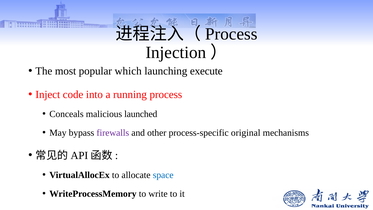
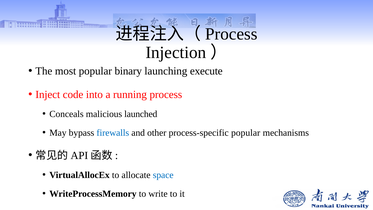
which: which -> binary (128, 71)
firewalls colour: purple -> blue (113, 133)
process-specific original: original -> popular (246, 133)
